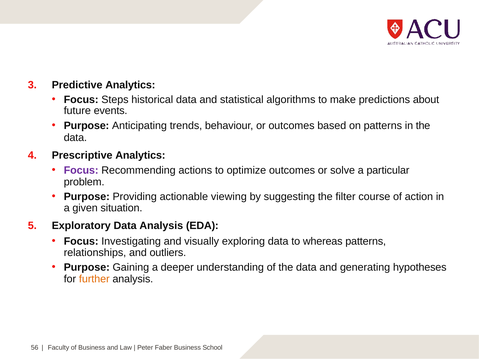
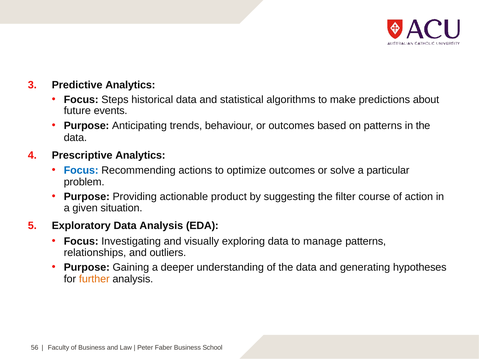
Focus colour: purple -> blue (81, 170)
viewing: viewing -> product (229, 197)
whereas: whereas -> manage (323, 241)
